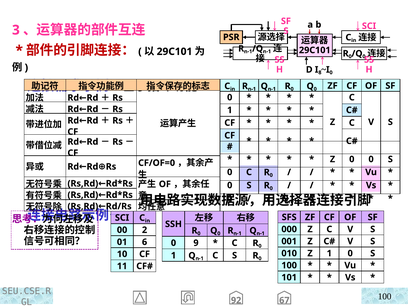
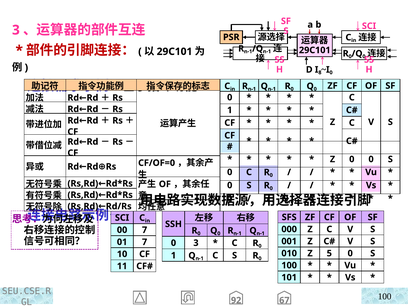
2: 2 -> 7 (145, 230)
6: 6 -> 7 (145, 242)
9: 9 -> 3 (196, 243)
Z 1: 1 -> 5 (329, 253)
